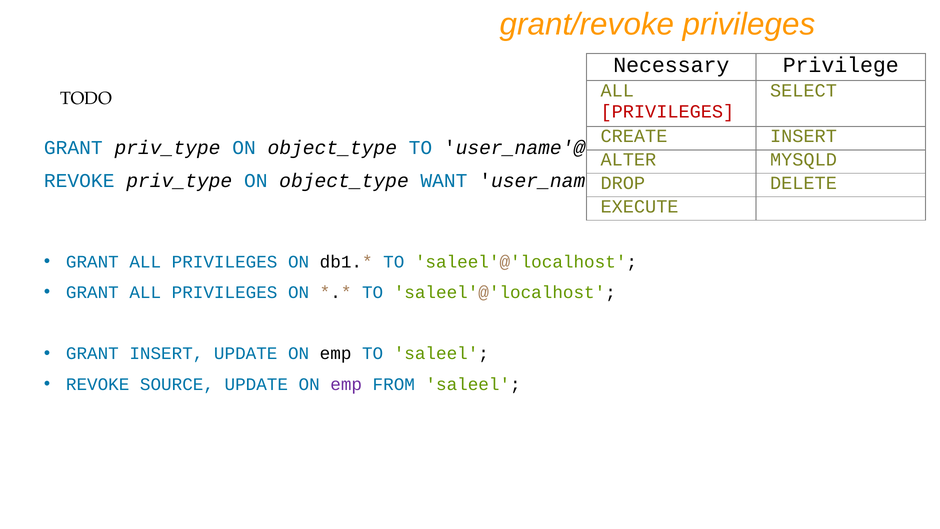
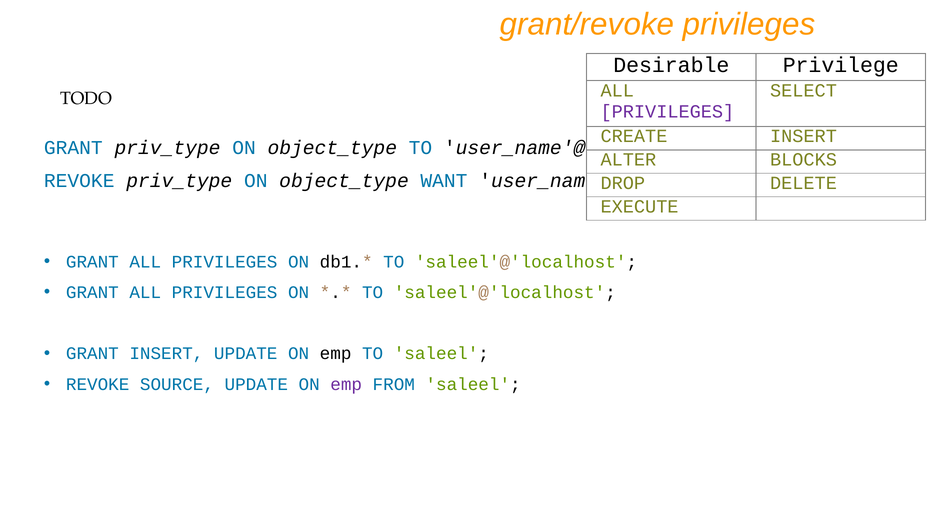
Necessary: Necessary -> Desirable (671, 65)
PRIVILEGES colour: red -> purple (667, 112)
MYSQLD: MYSQLD -> BLOCKS (804, 160)
